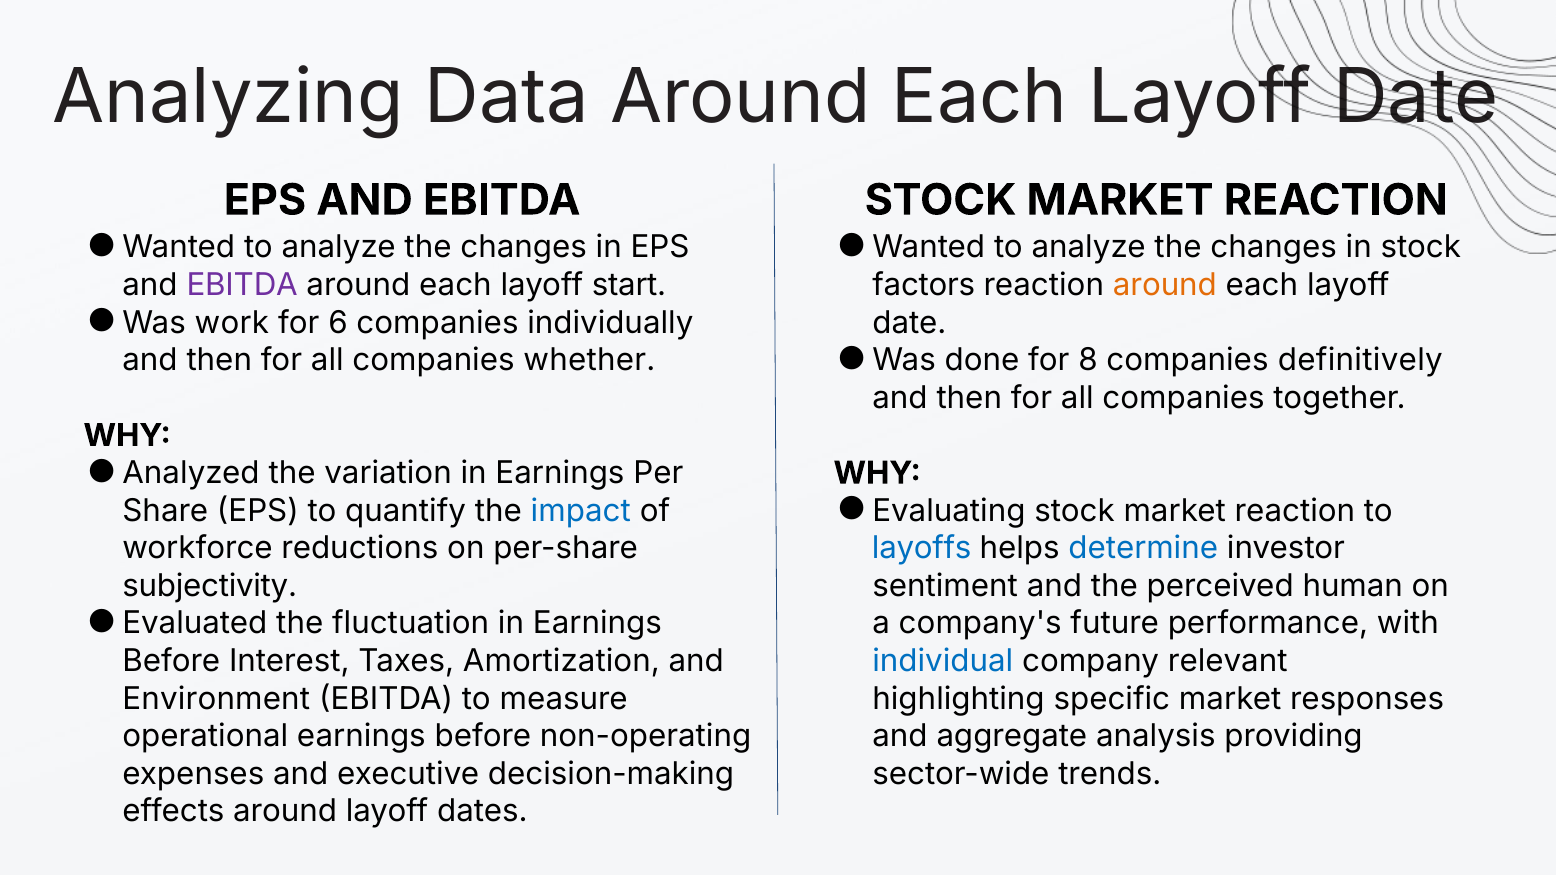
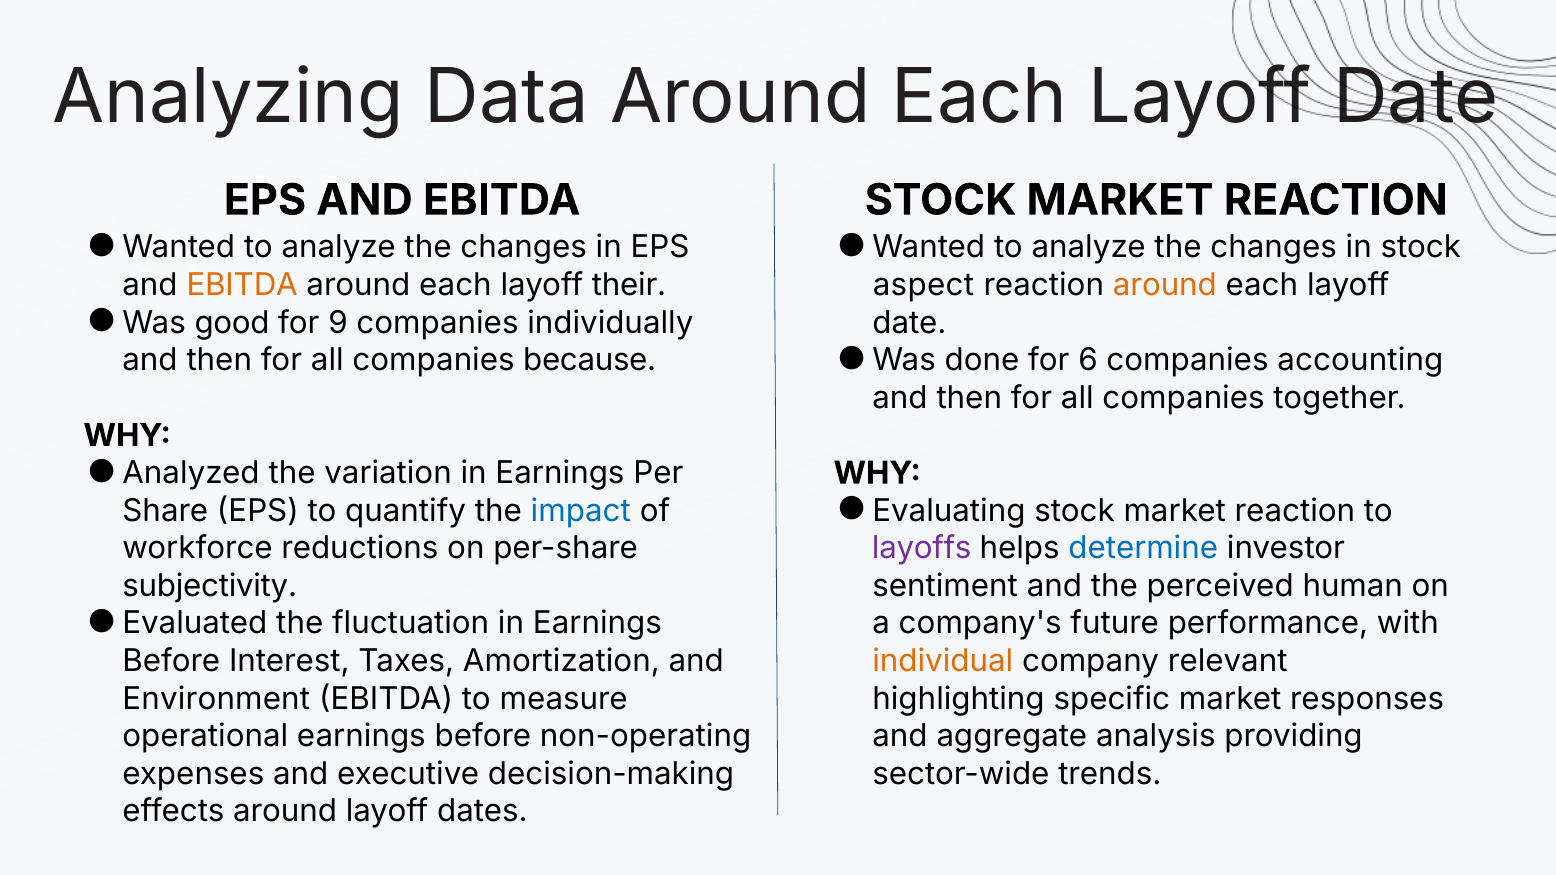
EBITDA colour: purple -> orange (242, 285)
start: start -> their (629, 285)
factors: factors -> aspect (923, 285)
work: work -> good (232, 323)
6: 6 -> 9 (338, 323)
8: 8 -> 6 (1088, 360)
definitively: definitively -> accounting (1360, 360)
whether: whether -> because (590, 360)
layoffs colour: blue -> purple (922, 549)
individual colour: blue -> orange (943, 661)
